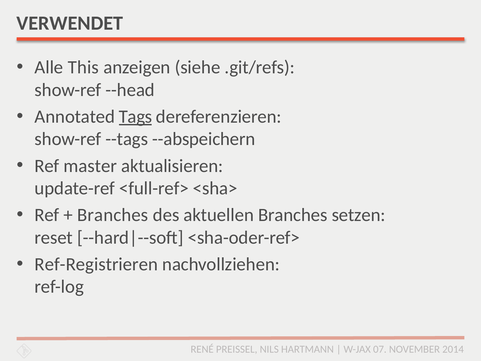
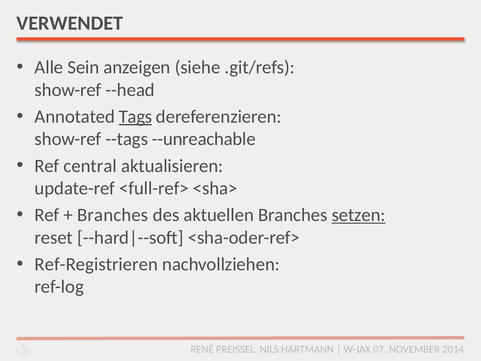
This: This -> Sein (83, 67)
--abspeichern: --abspeichern -> --unreachable (204, 139)
master: master -> central (90, 166)
setzen underline: none -> present (359, 215)
